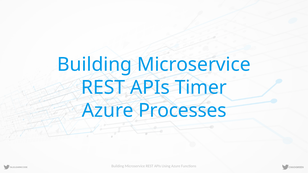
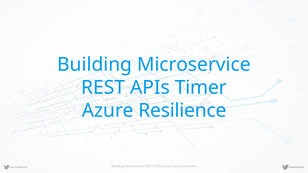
Processes: Processes -> Resilience (182, 111)
